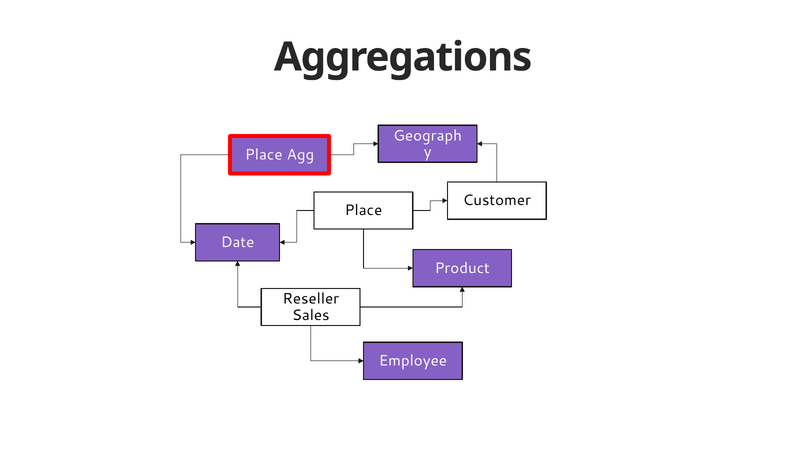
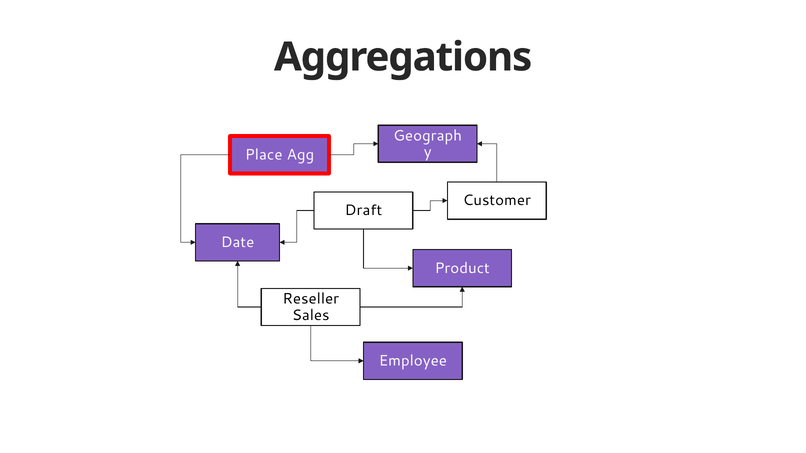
Place: Place -> Draft (363, 211)
